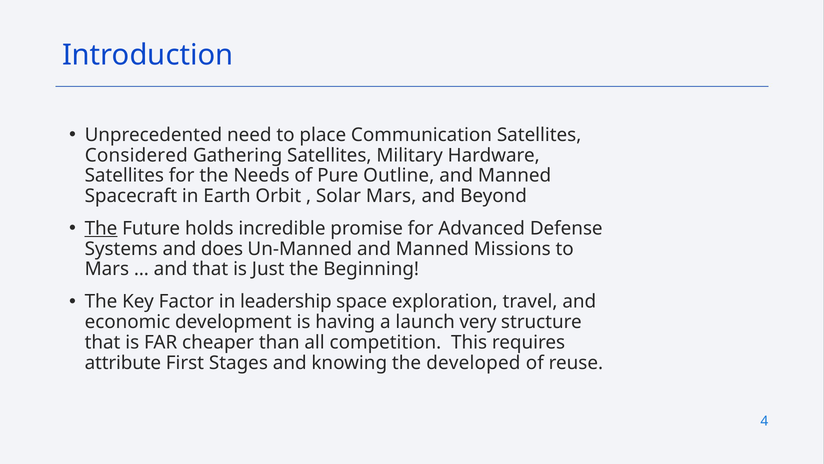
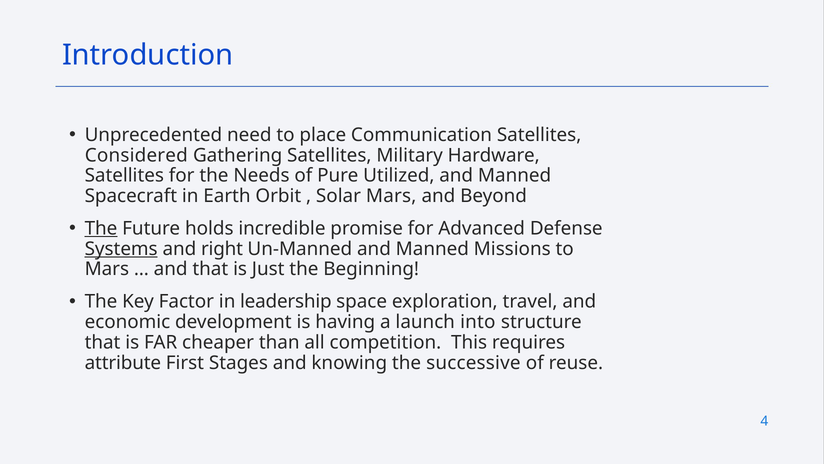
Outline: Outline -> Utilized (399, 175)
Systems underline: none -> present (121, 249)
does: does -> right (222, 249)
very: very -> into (478, 322)
developed: developed -> successive (473, 362)
